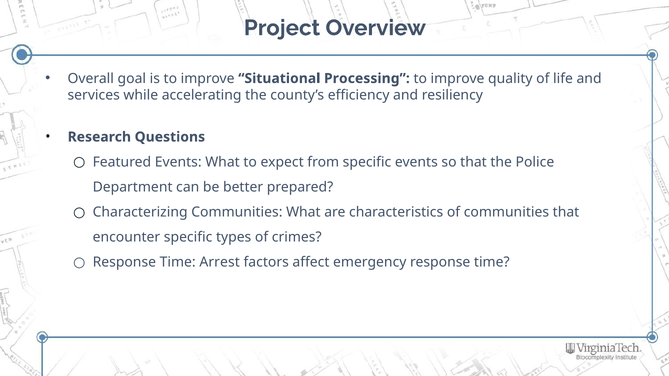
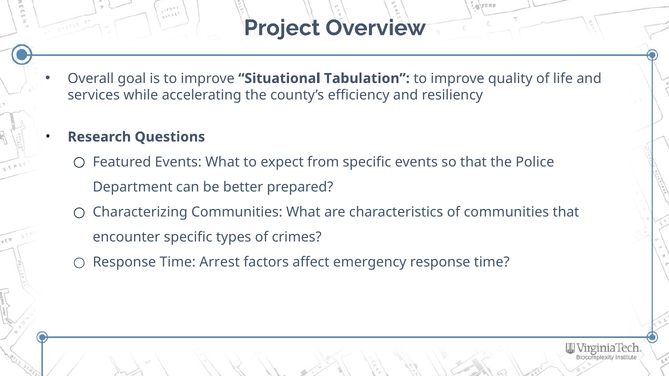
Processing: Processing -> Tabulation (367, 79)
